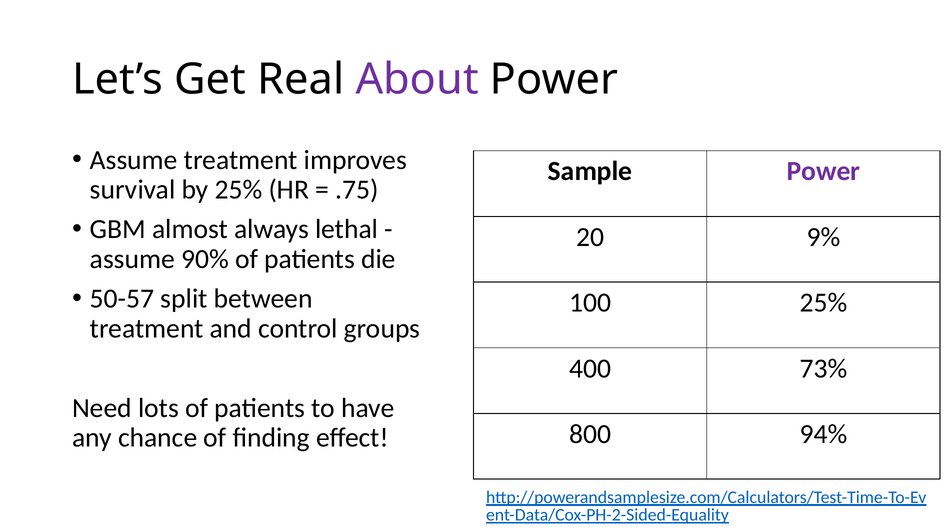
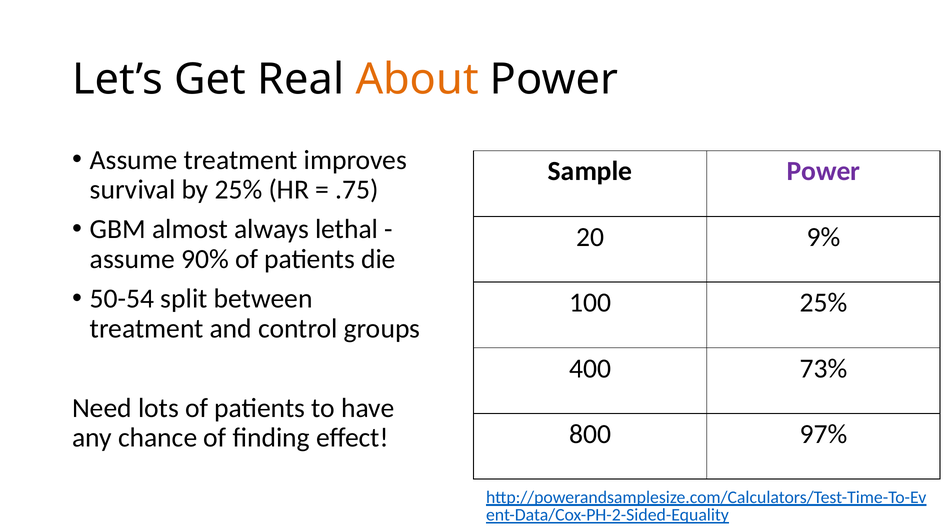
About colour: purple -> orange (417, 80)
50-57: 50-57 -> 50-54 (122, 299)
94%: 94% -> 97% (823, 435)
